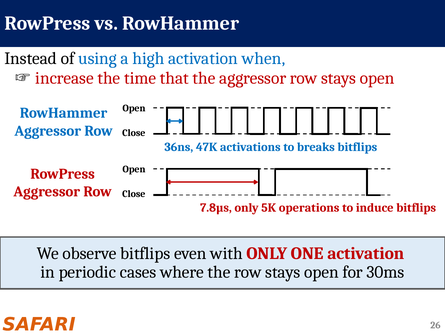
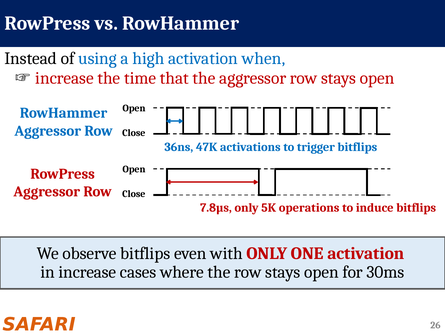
breaks: breaks -> trigger (316, 147)
periodic: periodic -> increase (87, 272)
